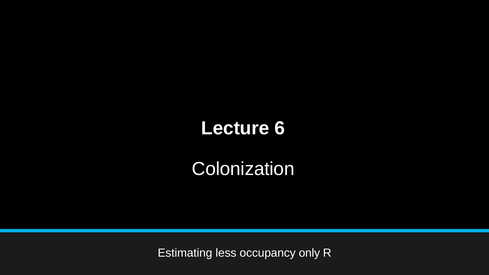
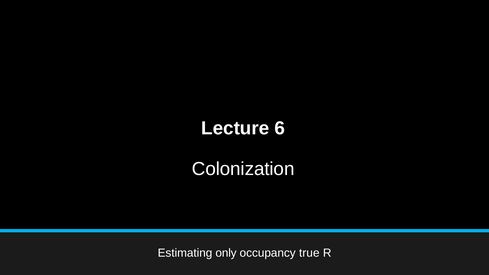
less: less -> only (226, 253)
only: only -> true (309, 253)
